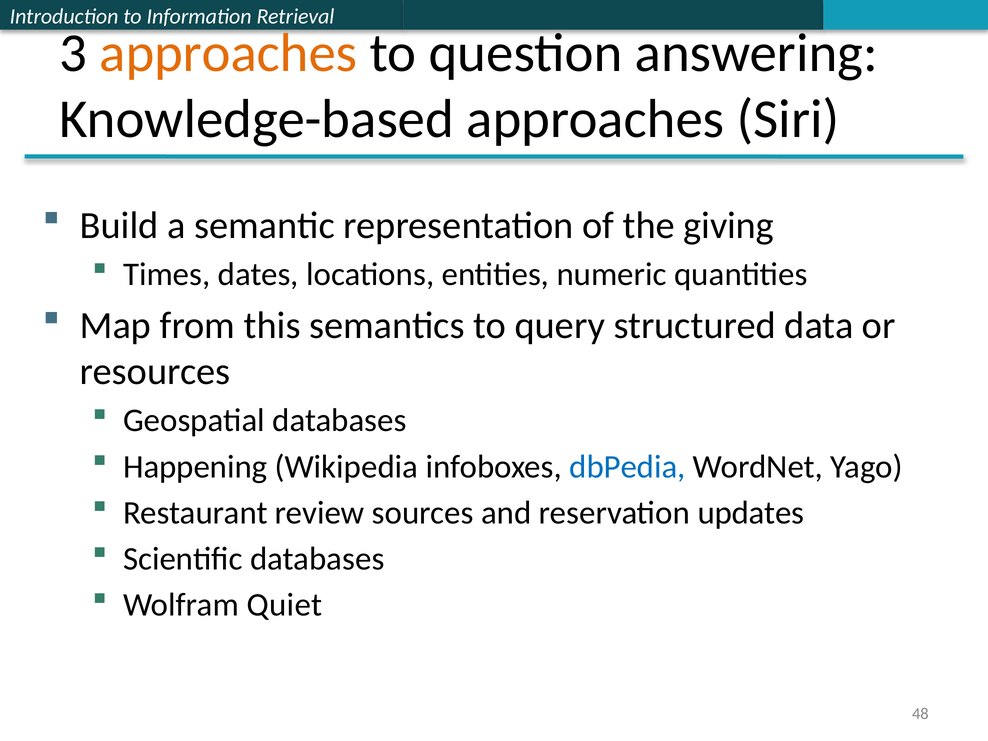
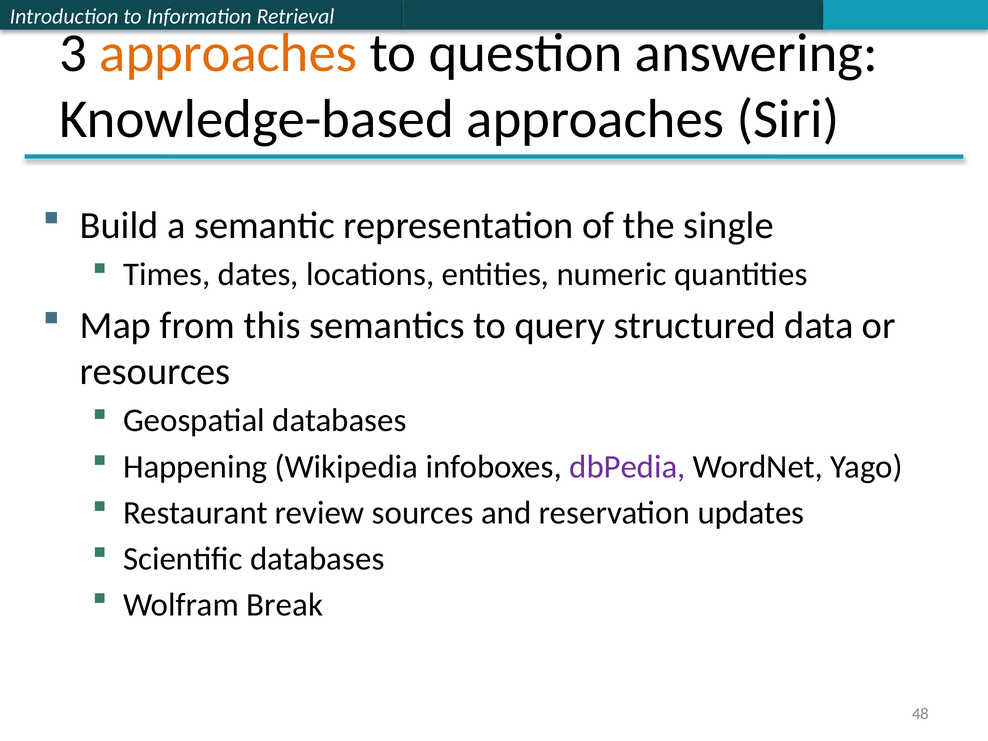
giving: giving -> single (729, 226)
dbPedia colour: blue -> purple (627, 467)
Quiet: Quiet -> Break (285, 605)
